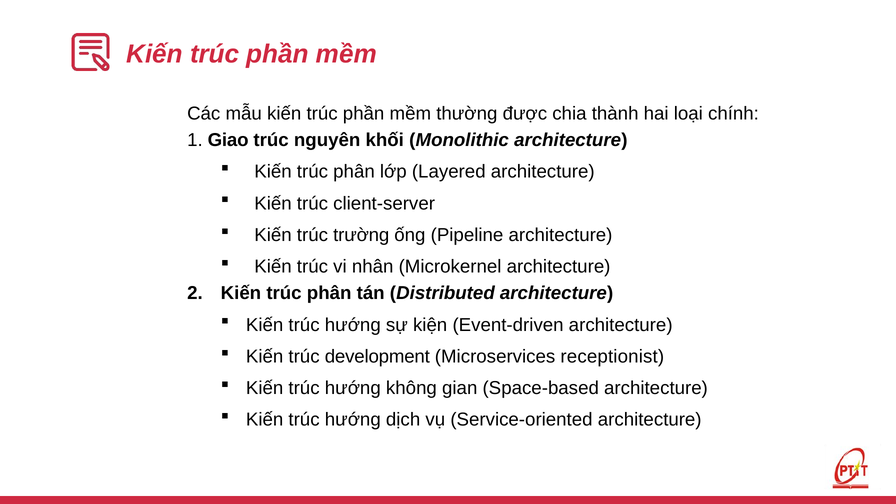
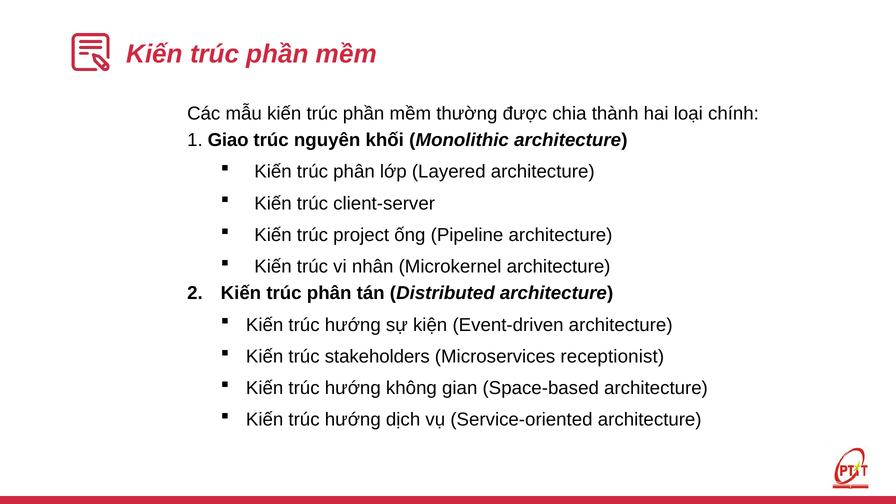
trường: trường -> project (361, 235)
development: development -> stakeholders (377, 356)
